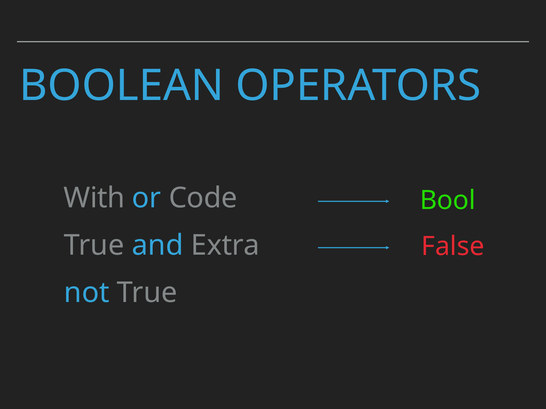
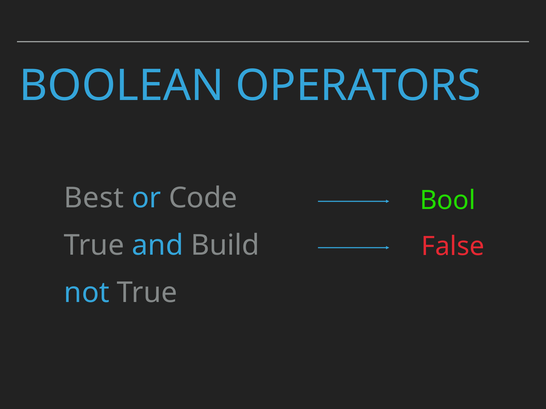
With: With -> Best (94, 198)
Extra: Extra -> Build (225, 246)
